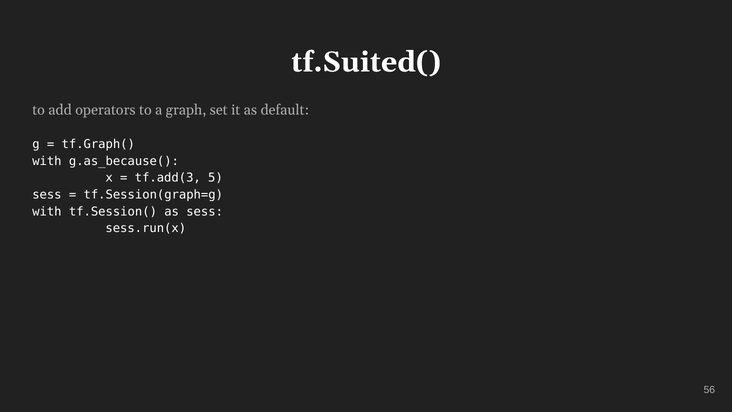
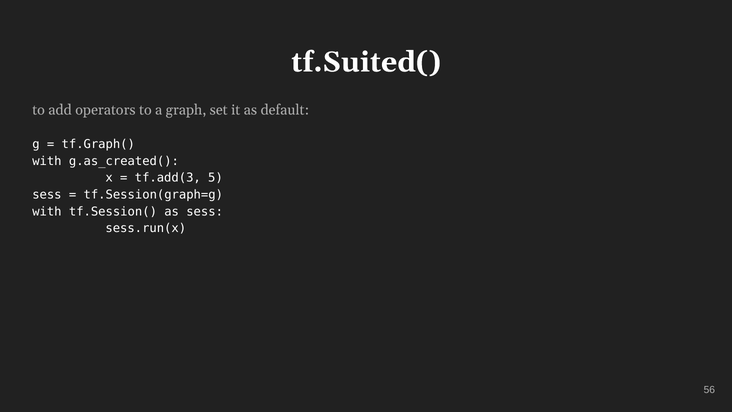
g.as_because(: g.as_because( -> g.as_created( (124, 161)
